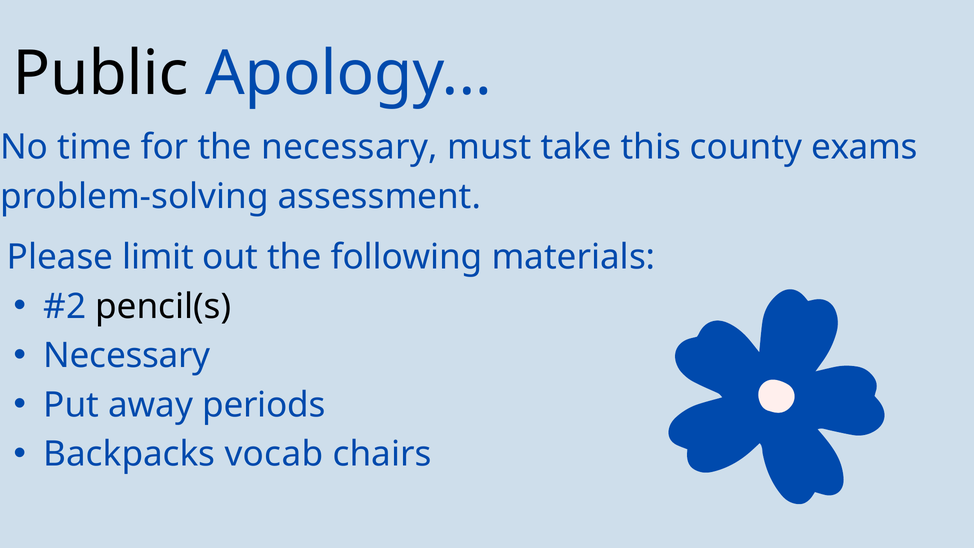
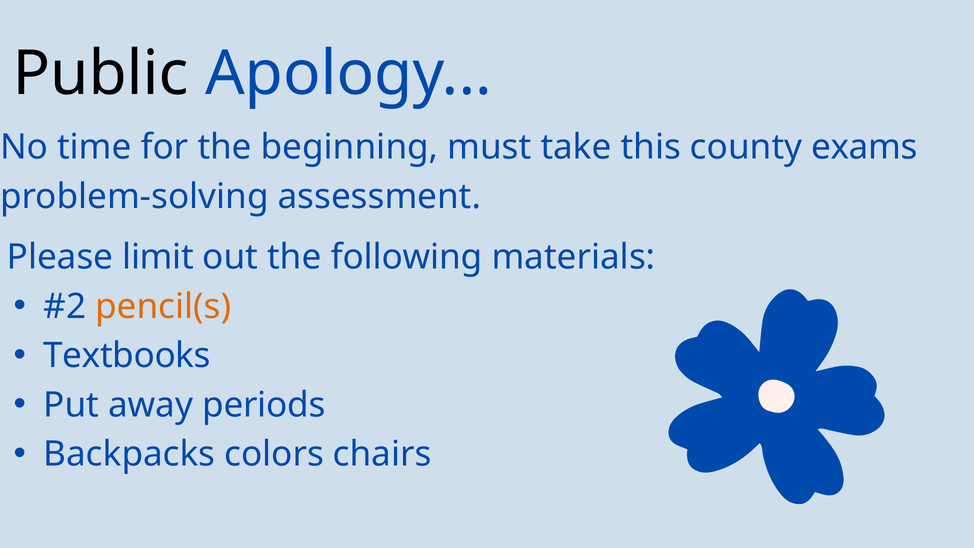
the necessary: necessary -> beginning (350, 147)
pencil(s colour: black -> orange (163, 306)
Necessary: Necessary -> Textbooks (127, 356)
vocab: vocab -> colors (274, 454)
